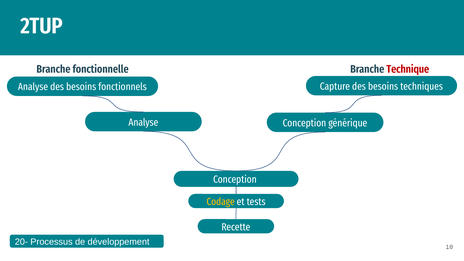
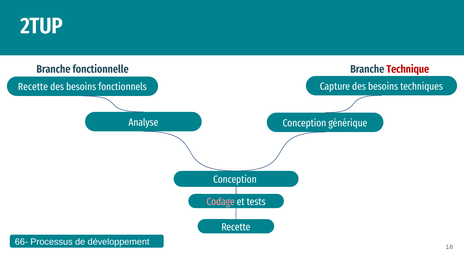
Analyse: Analyse -> Recette (33, 87)
Codage colour: yellow -> pink (221, 202)
20-: 20- -> 66- (21, 242)
